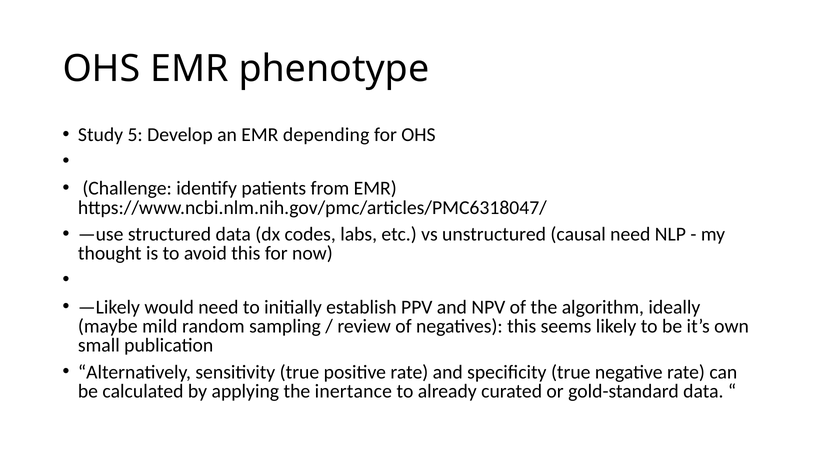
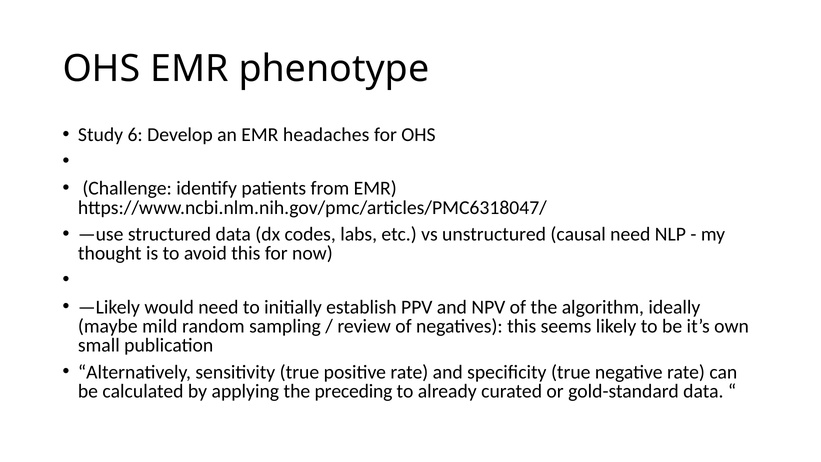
5: 5 -> 6 (135, 135)
depending: depending -> headaches (326, 135)
inertance: inertance -> preceding (354, 391)
